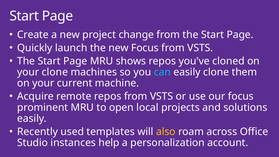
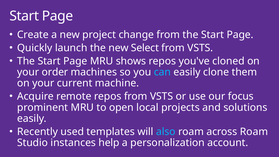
new Focus: Focus -> Select (145, 48)
your clone: clone -> order (55, 72)
also colour: yellow -> light blue (166, 132)
across Office: Office -> Roam (254, 132)
